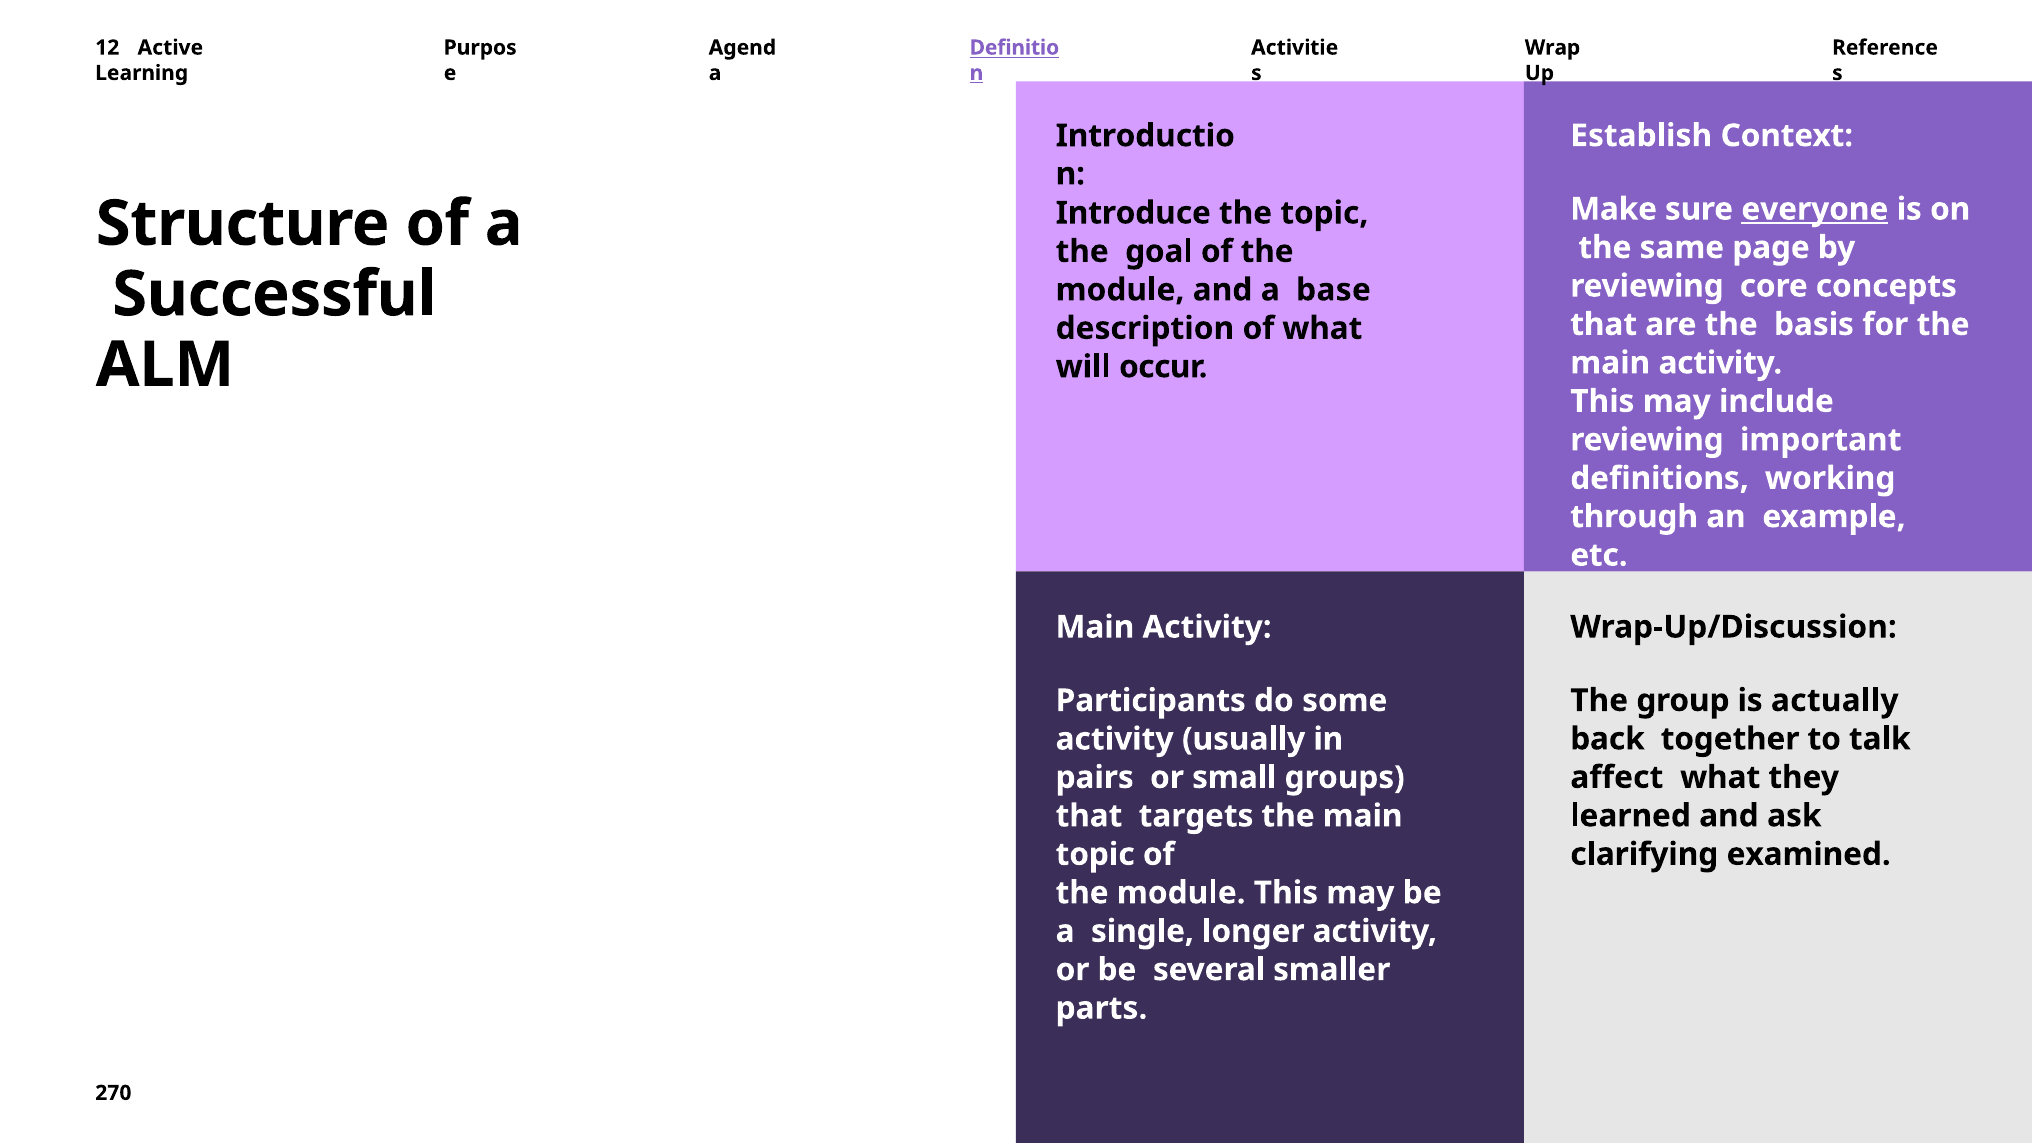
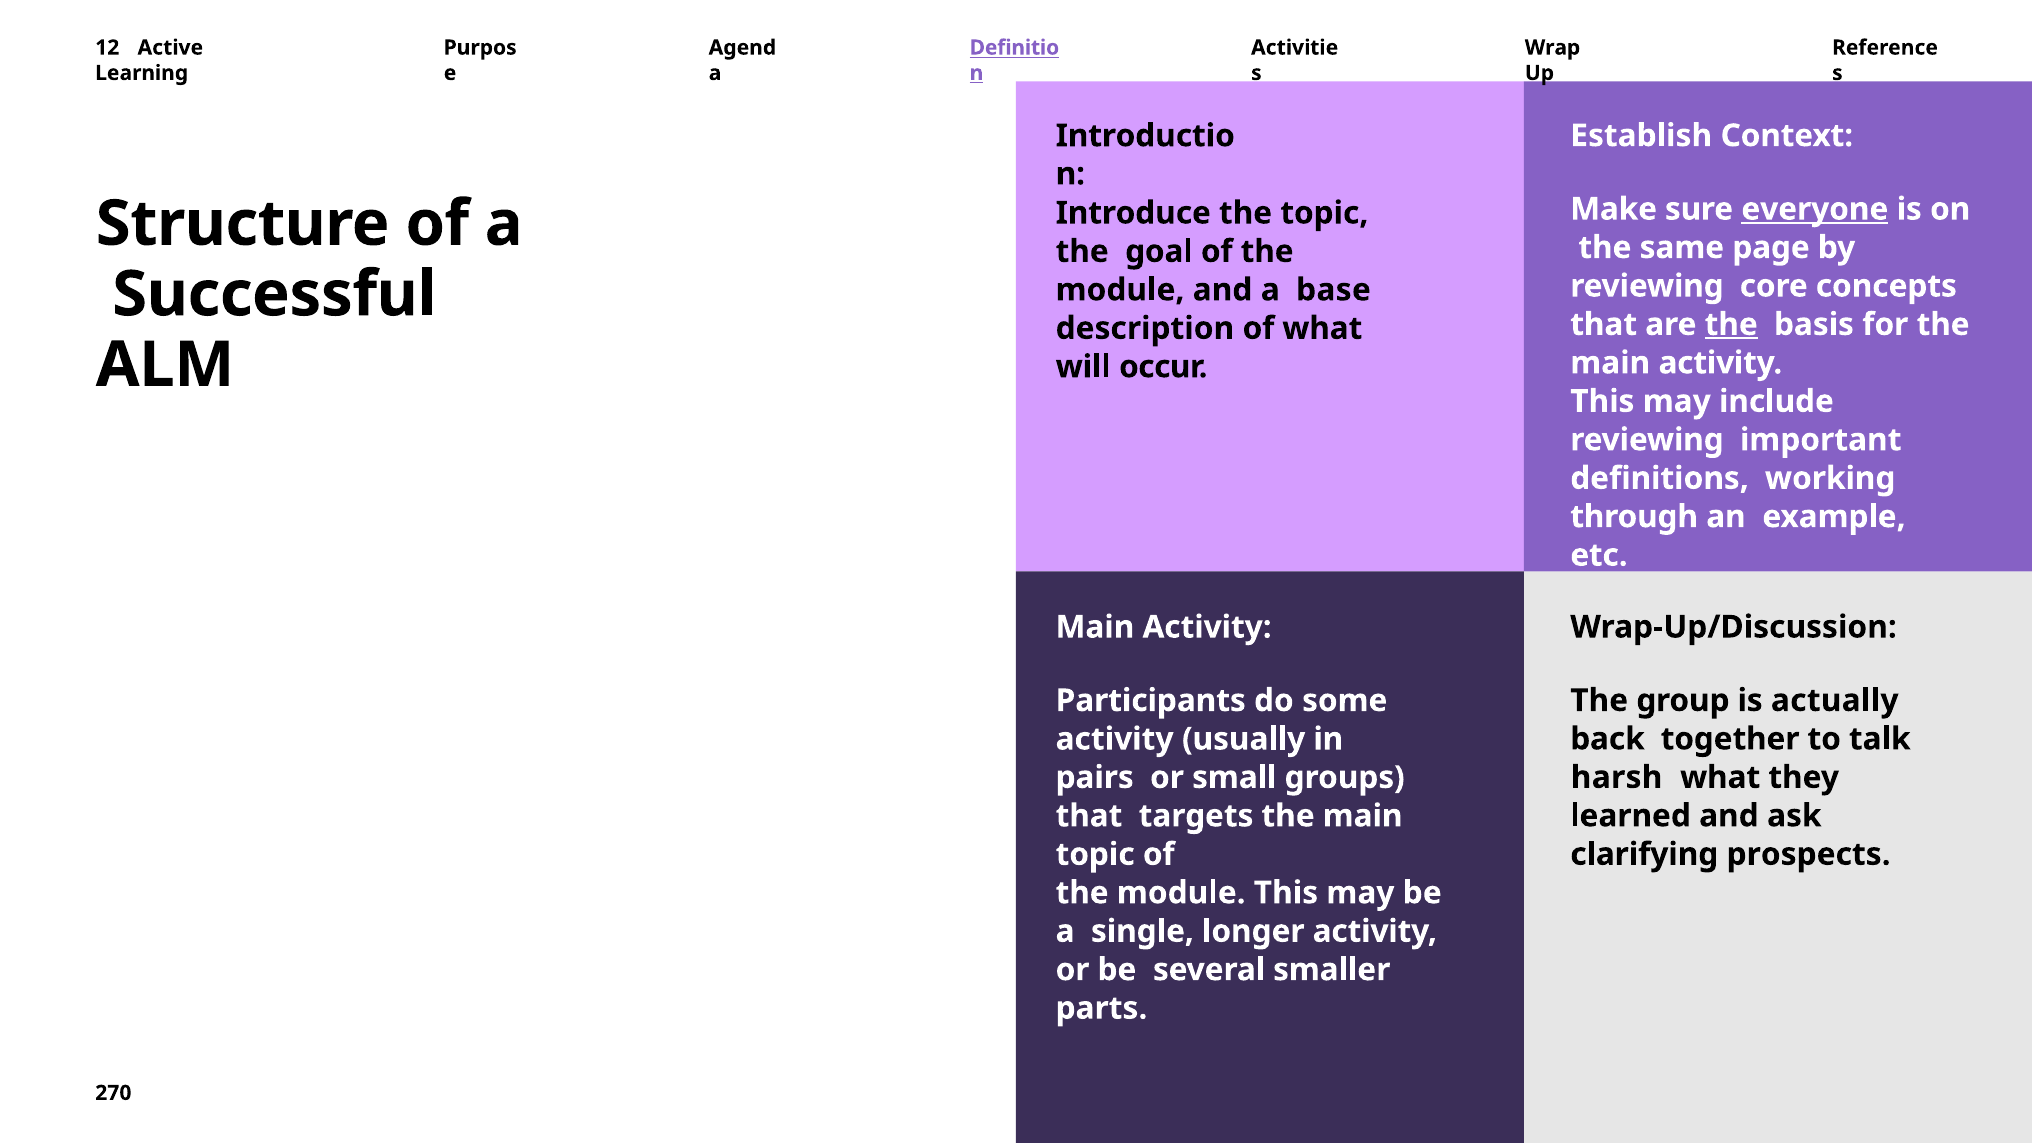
the underline: none -> present (1731, 325)
affect: affect -> harsh (1617, 777)
examined: examined -> prospects (1809, 854)
